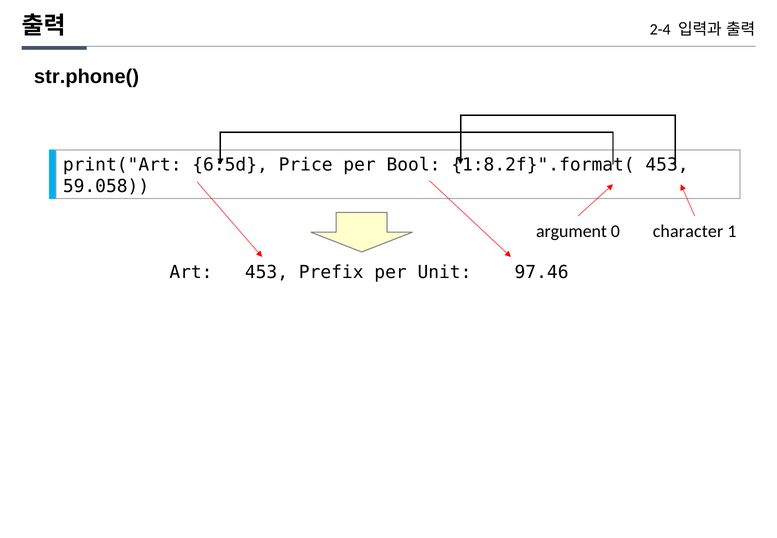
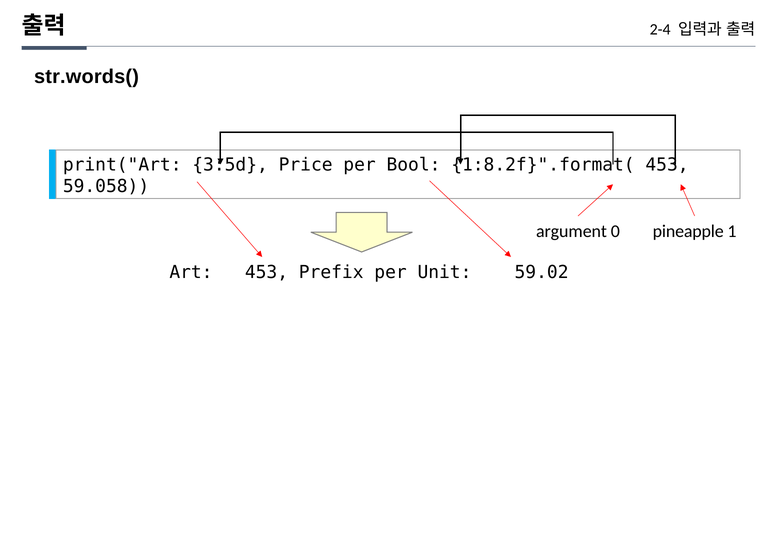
str.phone(: str.phone( -> str.words( (86, 77)
6:5d: 6:5d -> 3:5d (230, 165)
character: character -> pineapple (688, 231)
97.46: 97.46 -> 59.02 (542, 272)
